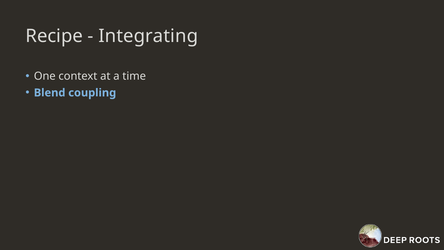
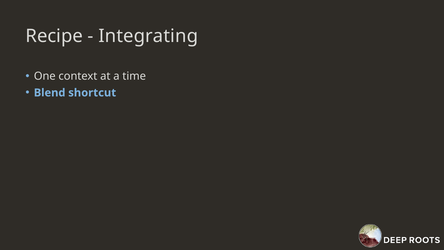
coupling: coupling -> shortcut (92, 93)
